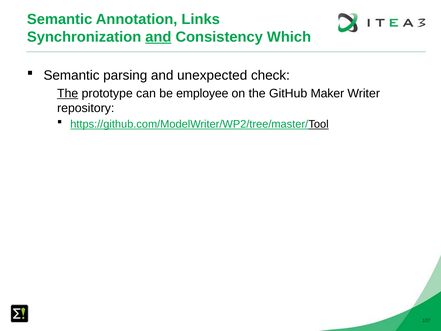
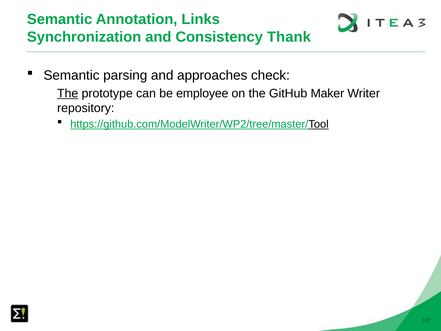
and underline: present -> none (158, 37)
Which: Which -> Thank (289, 37)
unexpected: unexpected -> approaches (212, 75)
